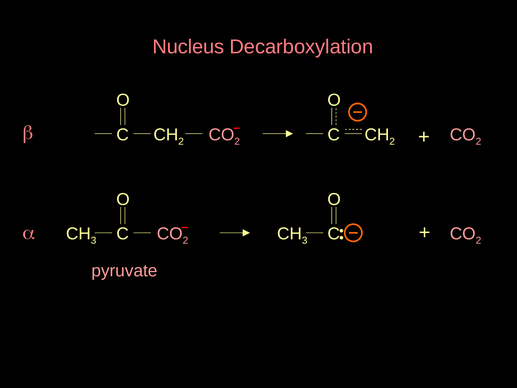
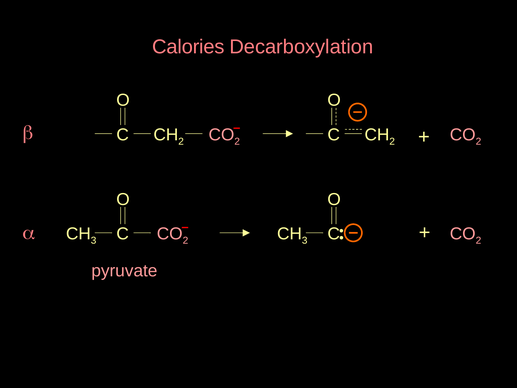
Nucleus: Nucleus -> Calories (188, 47)
